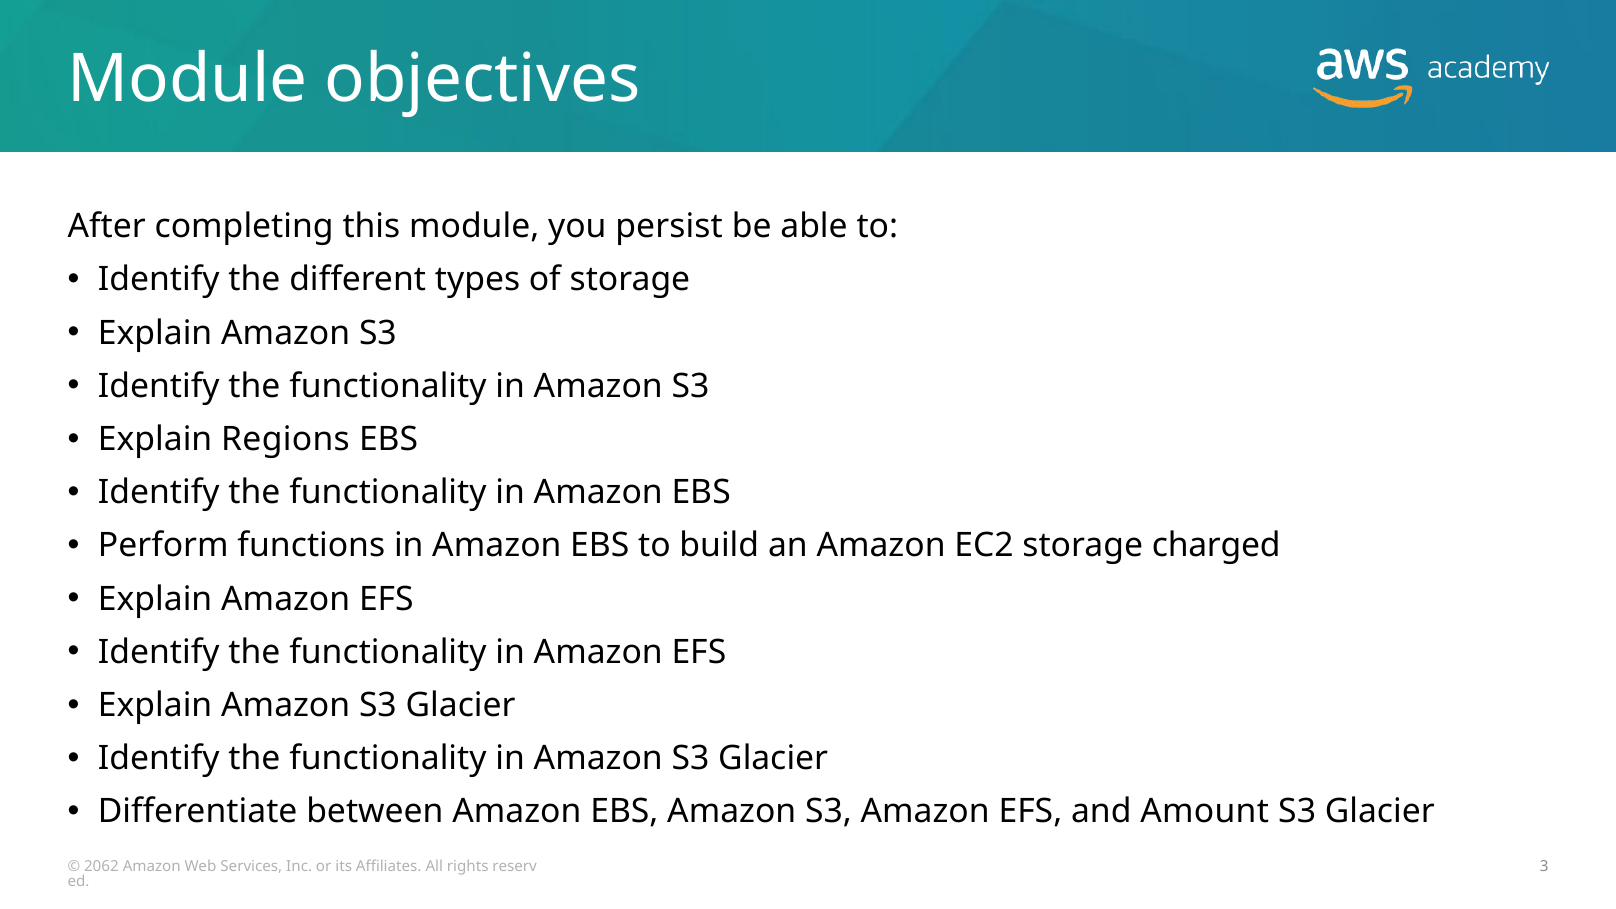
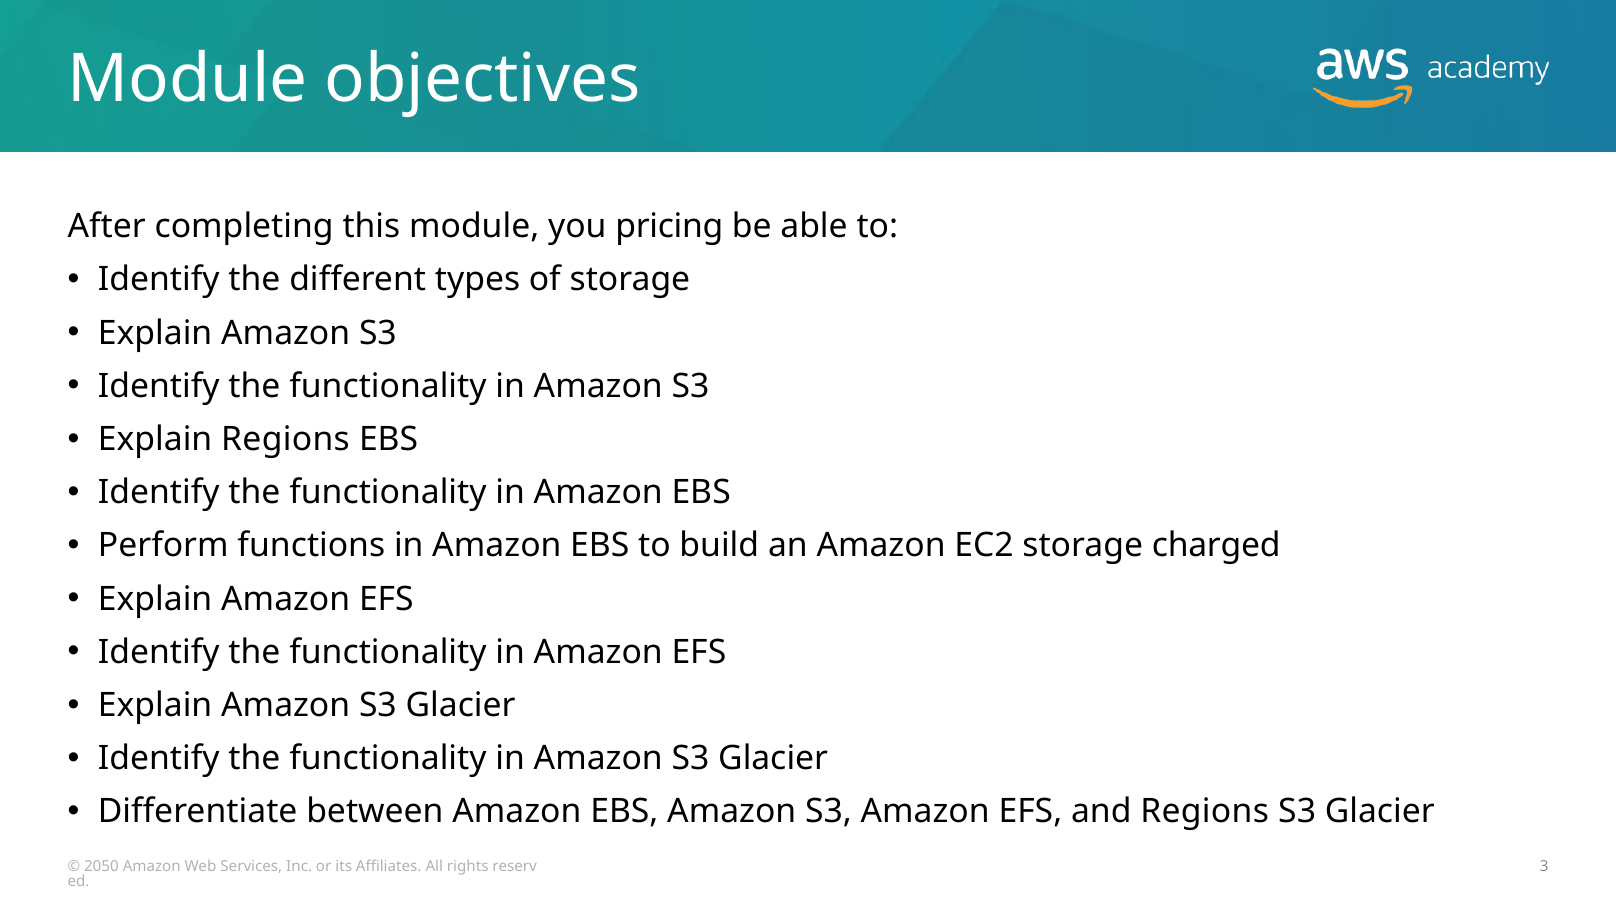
persist: persist -> pricing (669, 227)
and Amount: Amount -> Regions (1205, 812)
2062: 2062 -> 2050 (101, 867)
